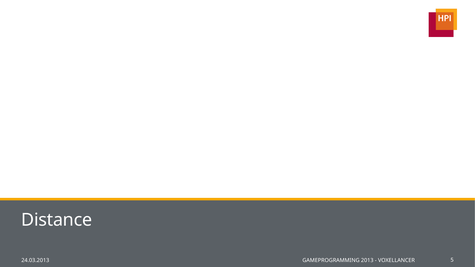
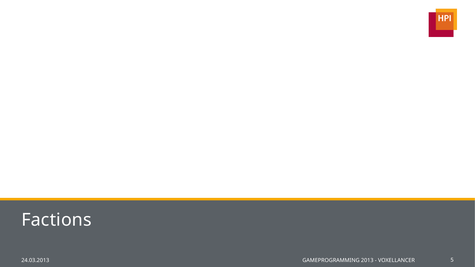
Distance: Distance -> Factions (57, 220)
